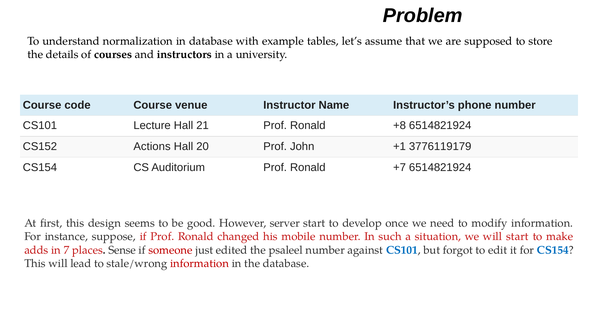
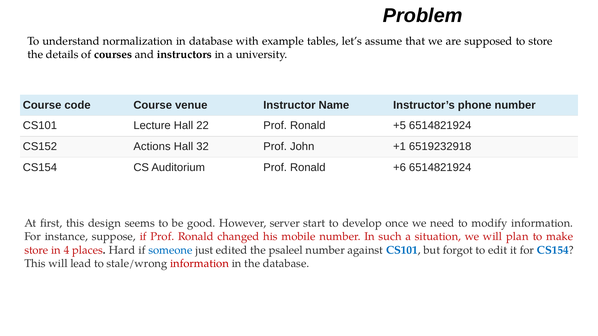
21: 21 -> 22 (203, 126)
+8: +8 -> +5 (400, 126)
20: 20 -> 32 (203, 147)
3776119179: 3776119179 -> 6519232918 (440, 147)
+7: +7 -> +6 (400, 168)
will start: start -> plan (517, 237)
adds: adds -> store (36, 250)
7: 7 -> 4 (67, 250)
Sense: Sense -> Hard (122, 250)
someone colour: red -> blue (170, 250)
